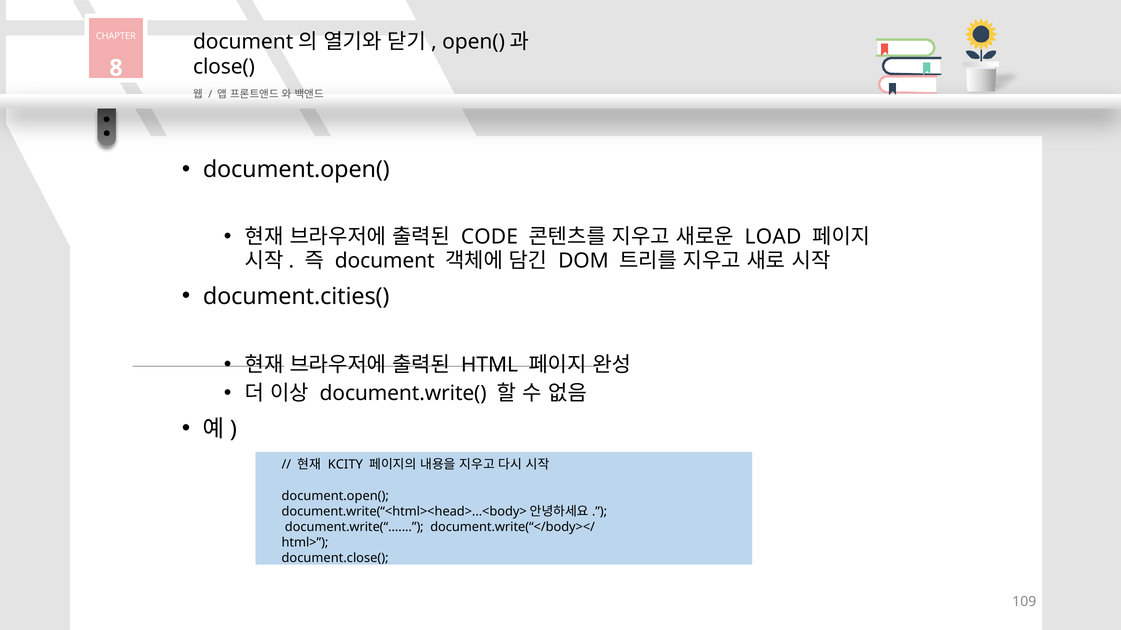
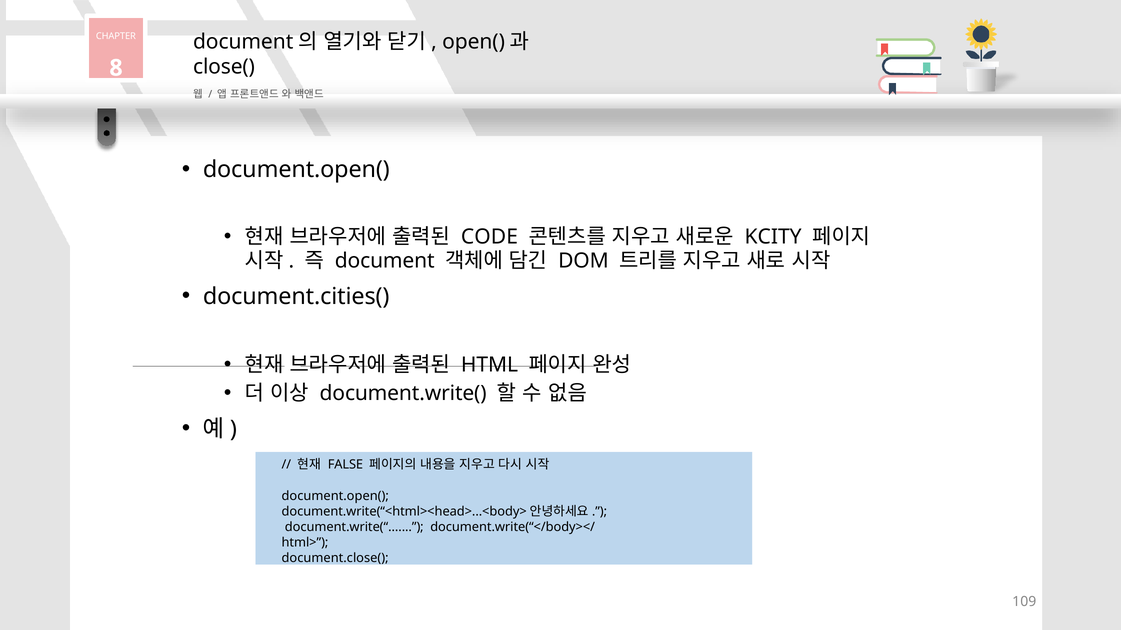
LOAD: LOAD -> KCITY (773, 237)
KCITY: KCITY -> FALSE (345, 465)
